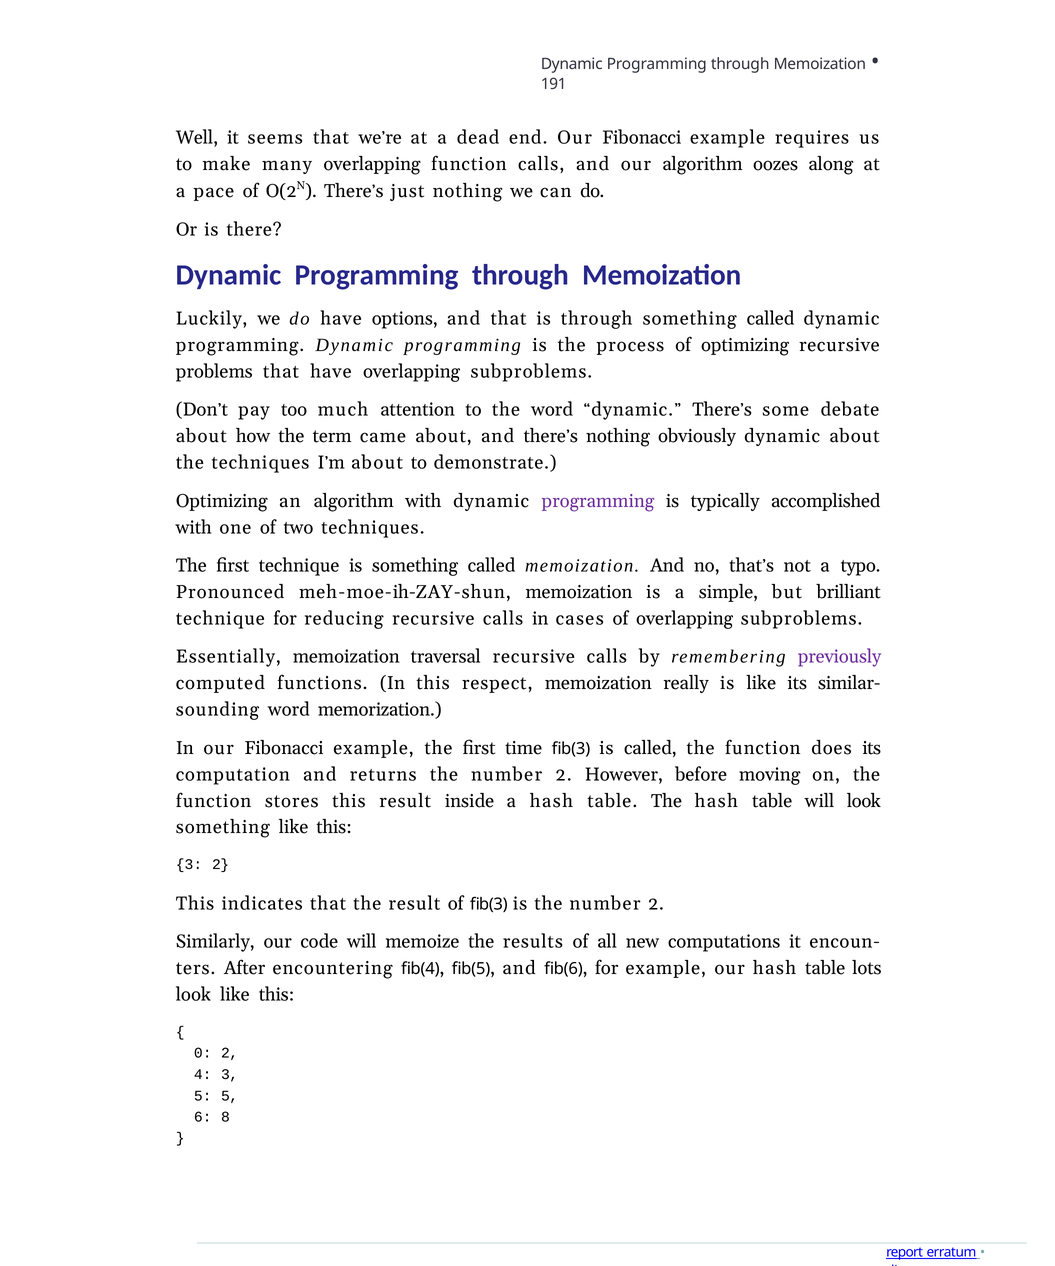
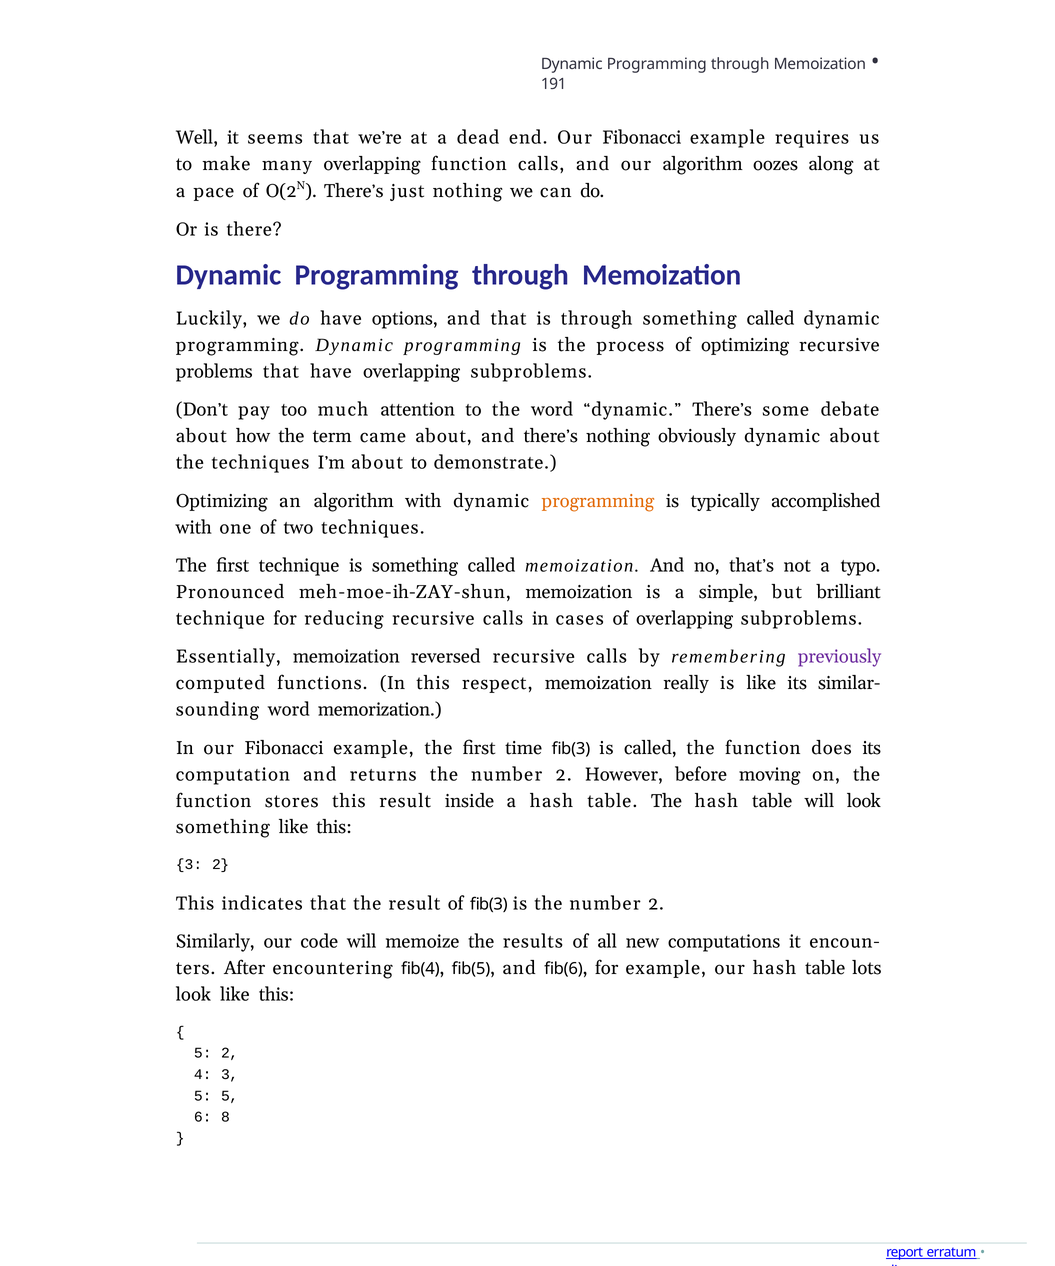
programming colour: purple -> orange (598, 501)
traversal: traversal -> reversed (446, 657)
0: 0 -> 5 (203, 1053)
